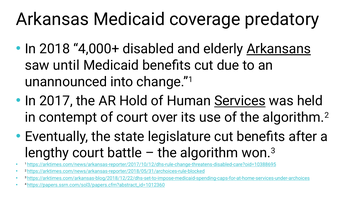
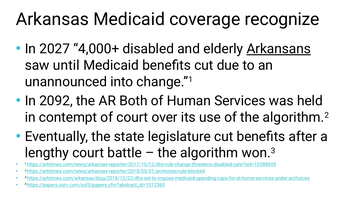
predatory: predatory -> recognize (282, 19)
2018: 2018 -> 2027 (55, 49)
2017: 2017 -> 2092 (56, 101)
Hold: Hold -> Both (133, 101)
Services underline: present -> none (240, 101)
